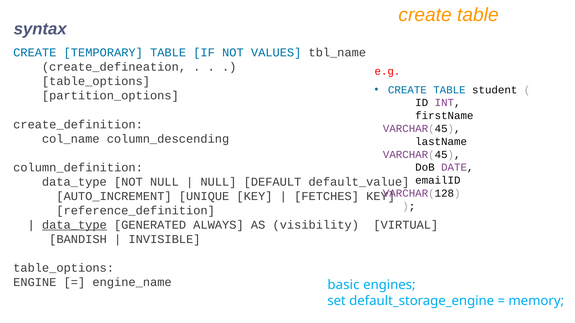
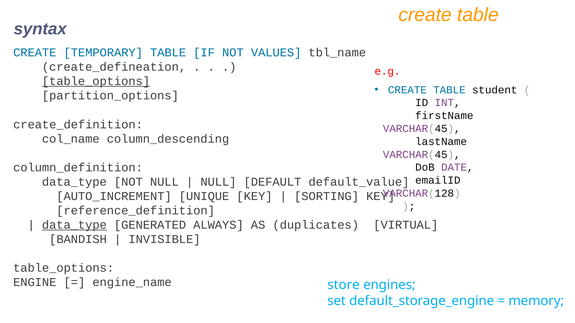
table_options underline: none -> present (96, 81)
FETCHES: FETCHES -> SORTING (327, 196)
visibility: visibility -> duplicates (316, 225)
basic: basic -> store (344, 285)
